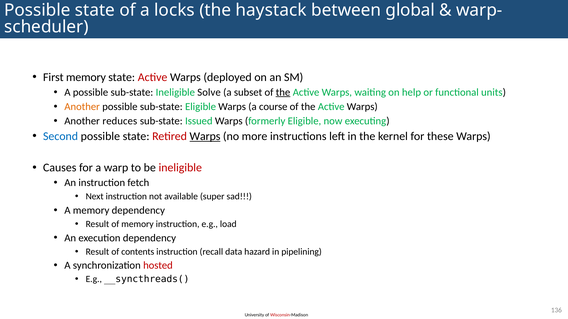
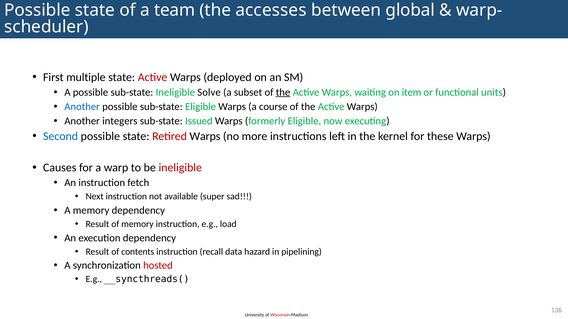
locks: locks -> team (175, 10)
haystack: haystack -> accesses (271, 10)
First memory: memory -> multiple (86, 77)
help: help -> item (412, 92)
Another colour: orange -> blue (82, 107)
reduces: reduces -> integers (120, 121)
Warps underline: present -> none (205, 136)
